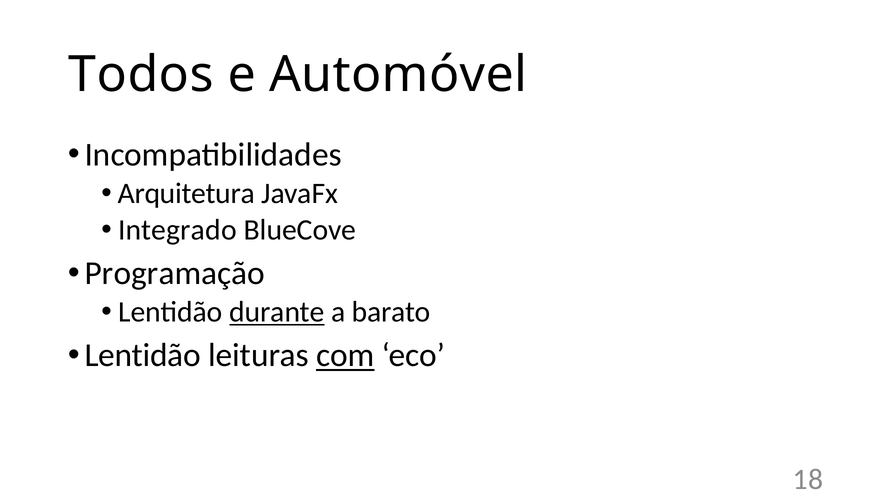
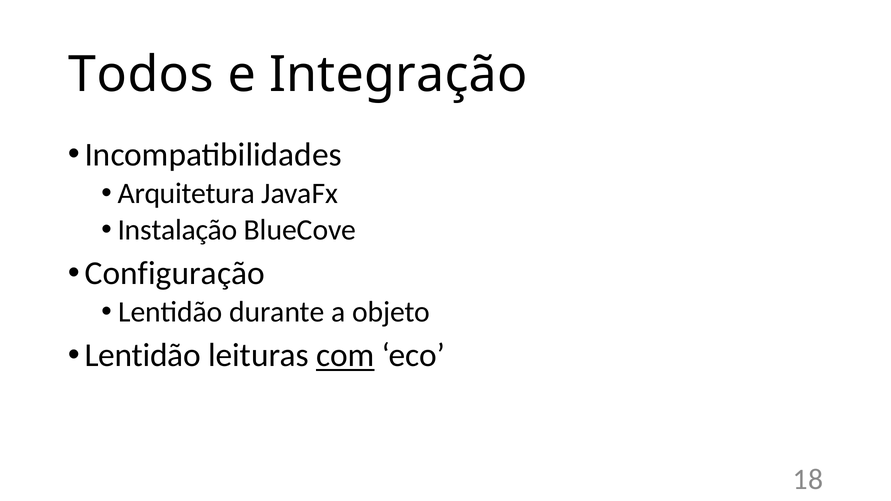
Automóvel: Automóvel -> Integração (398, 75)
Integrado: Integrado -> Instalação (178, 230)
Programação: Programação -> Configuração (175, 273)
durante underline: present -> none (277, 312)
barato: barato -> objeto (391, 312)
